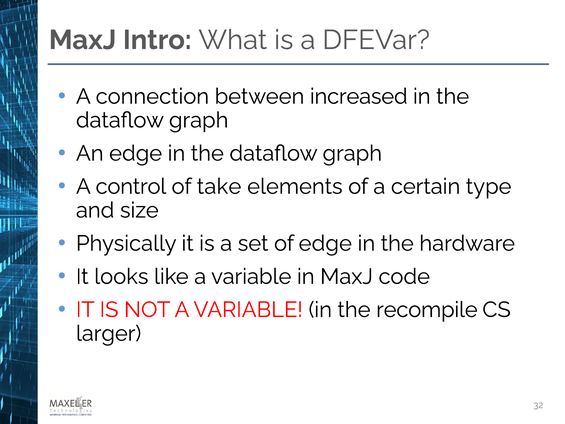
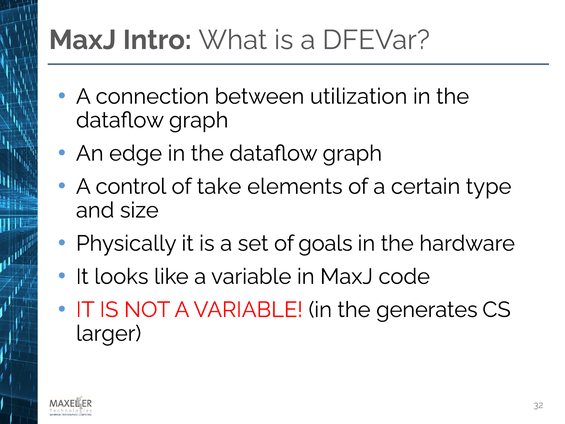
increased: increased -> utilization (359, 96)
of edge: edge -> goals (325, 243)
recompile: recompile -> generates (427, 310)
